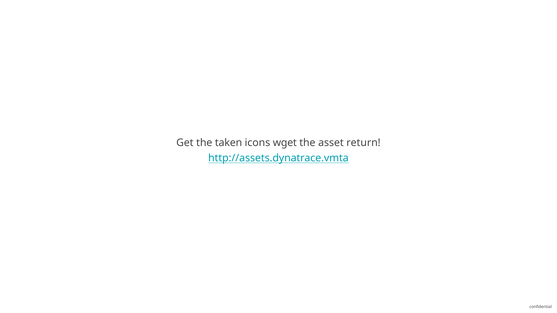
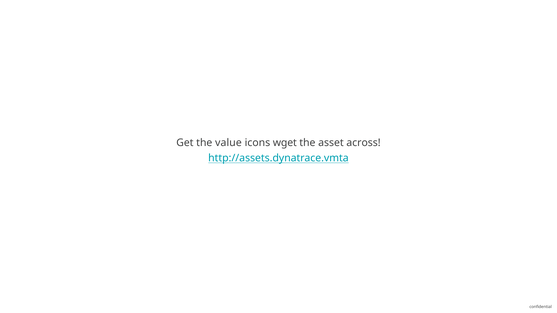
taken: taken -> value (228, 143)
return: return -> across (363, 143)
